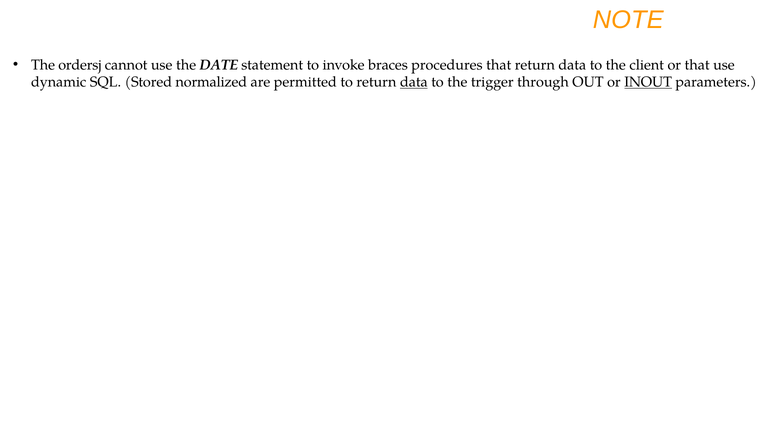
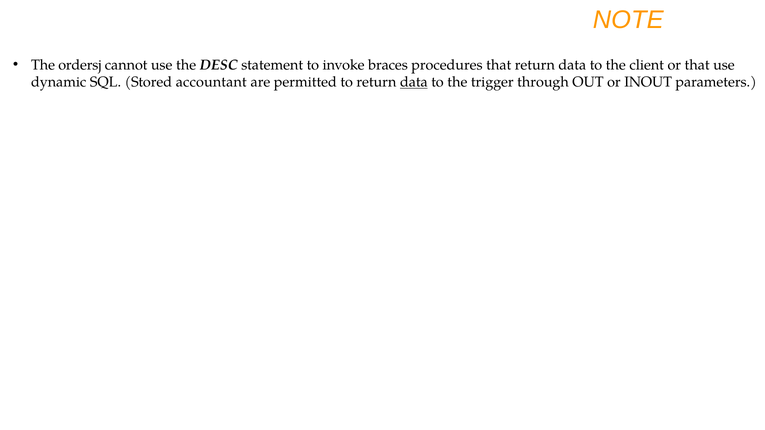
DATE: DATE -> DESC (219, 65)
normalized: normalized -> accountant (211, 82)
INOUT underline: present -> none (648, 82)
